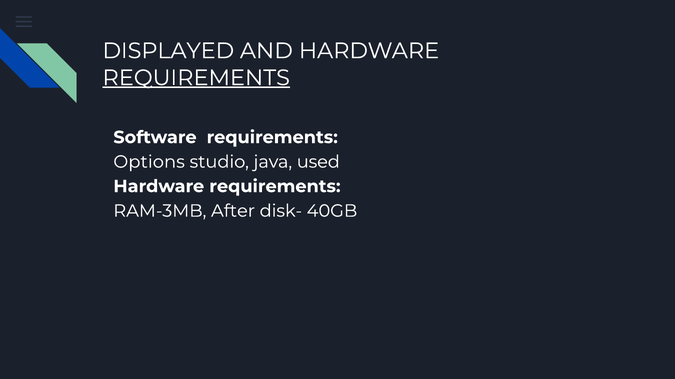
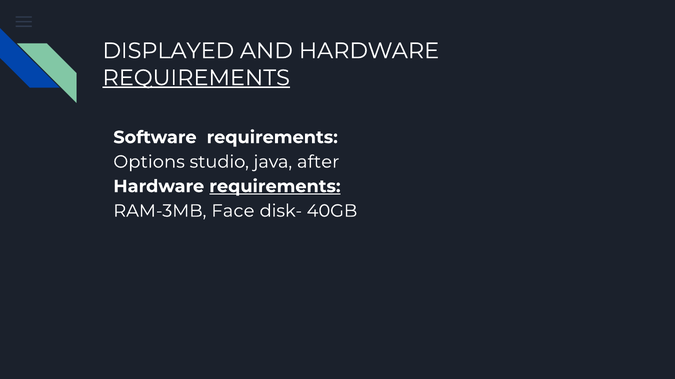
used: used -> after (318, 162)
requirements underline: none -> present (275, 187)
After: After -> Face (233, 211)
